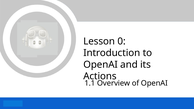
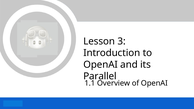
0: 0 -> 3 (122, 41)
Actions: Actions -> Parallel (100, 76)
